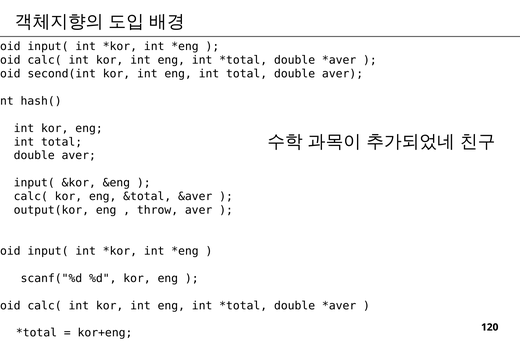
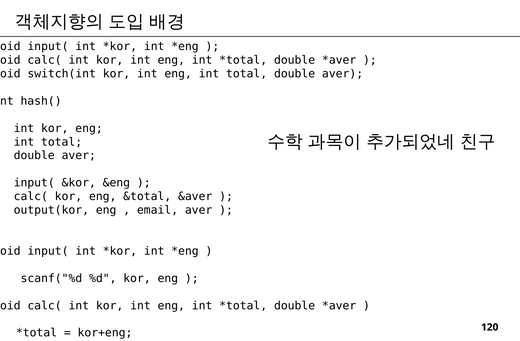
second(int: second(int -> switch(int (62, 74)
throw: throw -> email (158, 210)
